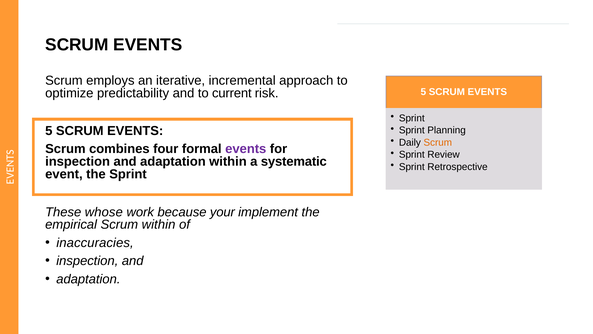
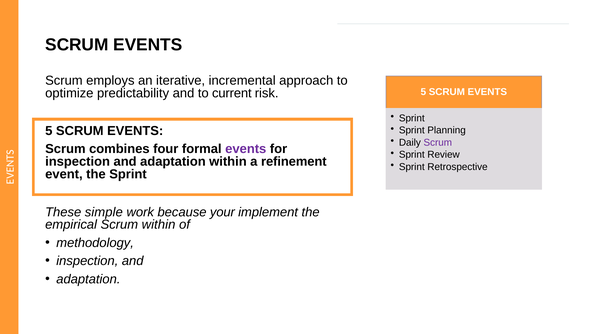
Scrum colour: orange -> purple (438, 142)
systematic: systematic -> refinement (294, 161)
whose: whose -> simple (104, 212)
inaccuracies: inaccuracies -> methodology (95, 243)
